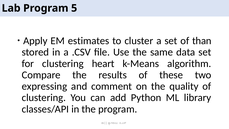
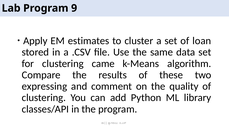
5: 5 -> 9 (74, 8)
than: than -> loan (202, 41)
heart: heart -> came (103, 63)
